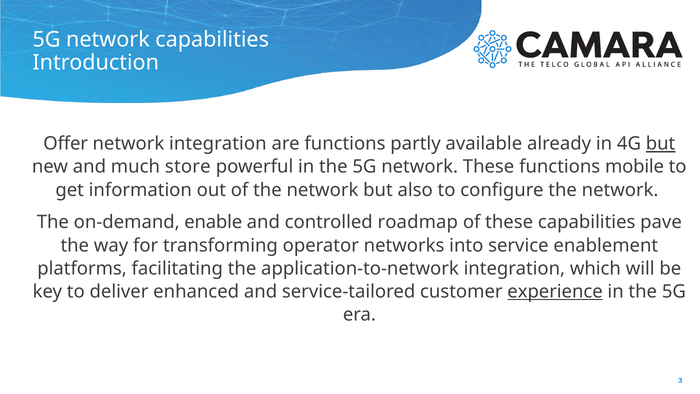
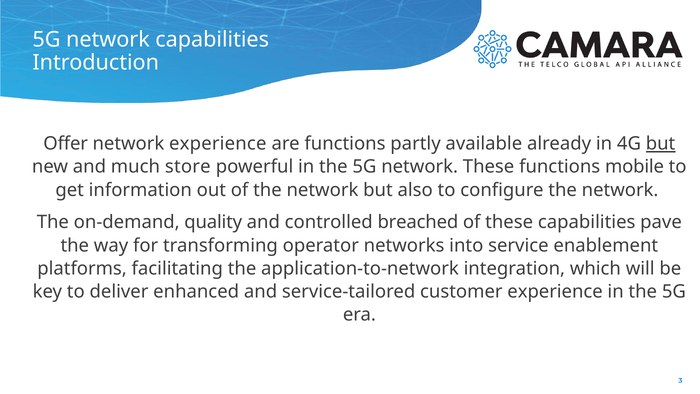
network integration: integration -> experience (218, 144)
enable: enable -> quality (213, 222)
roadmap: roadmap -> breached (418, 222)
experience underline: present -> none (555, 292)
